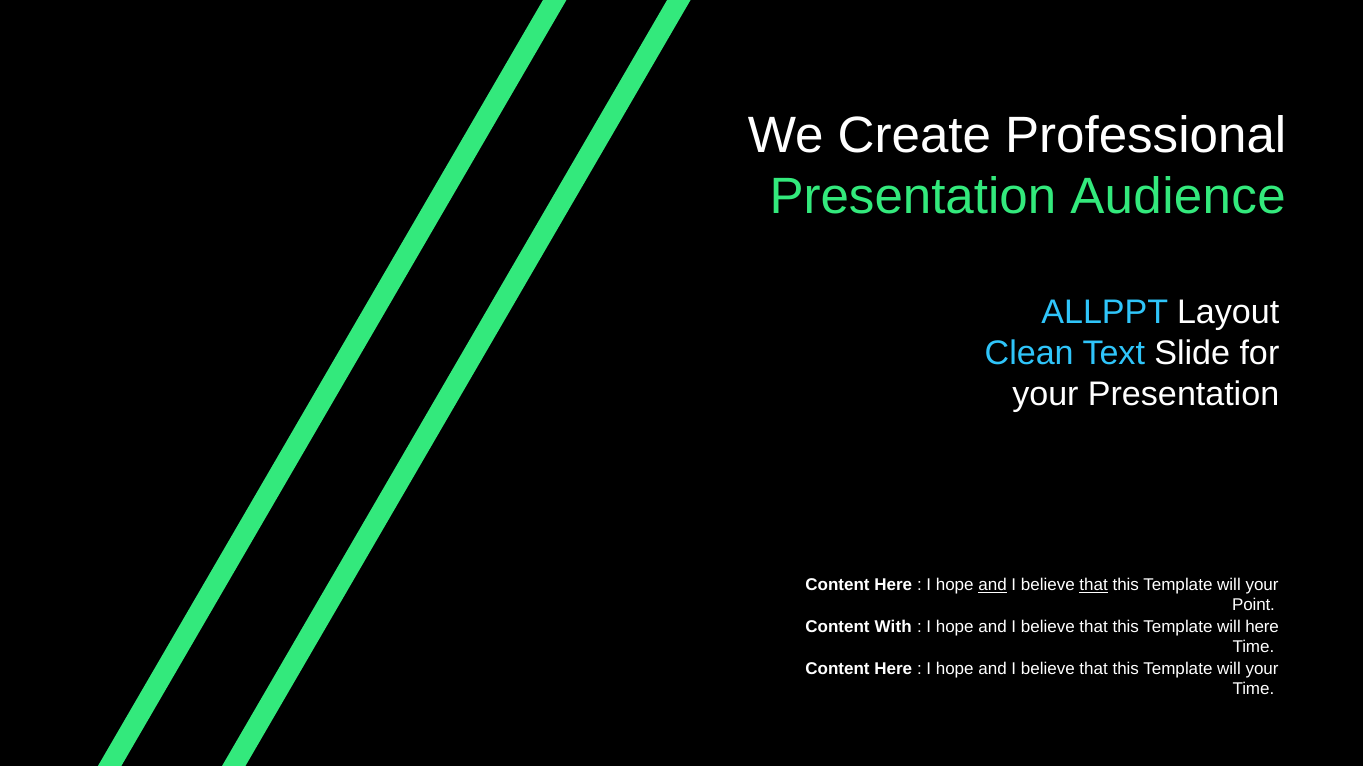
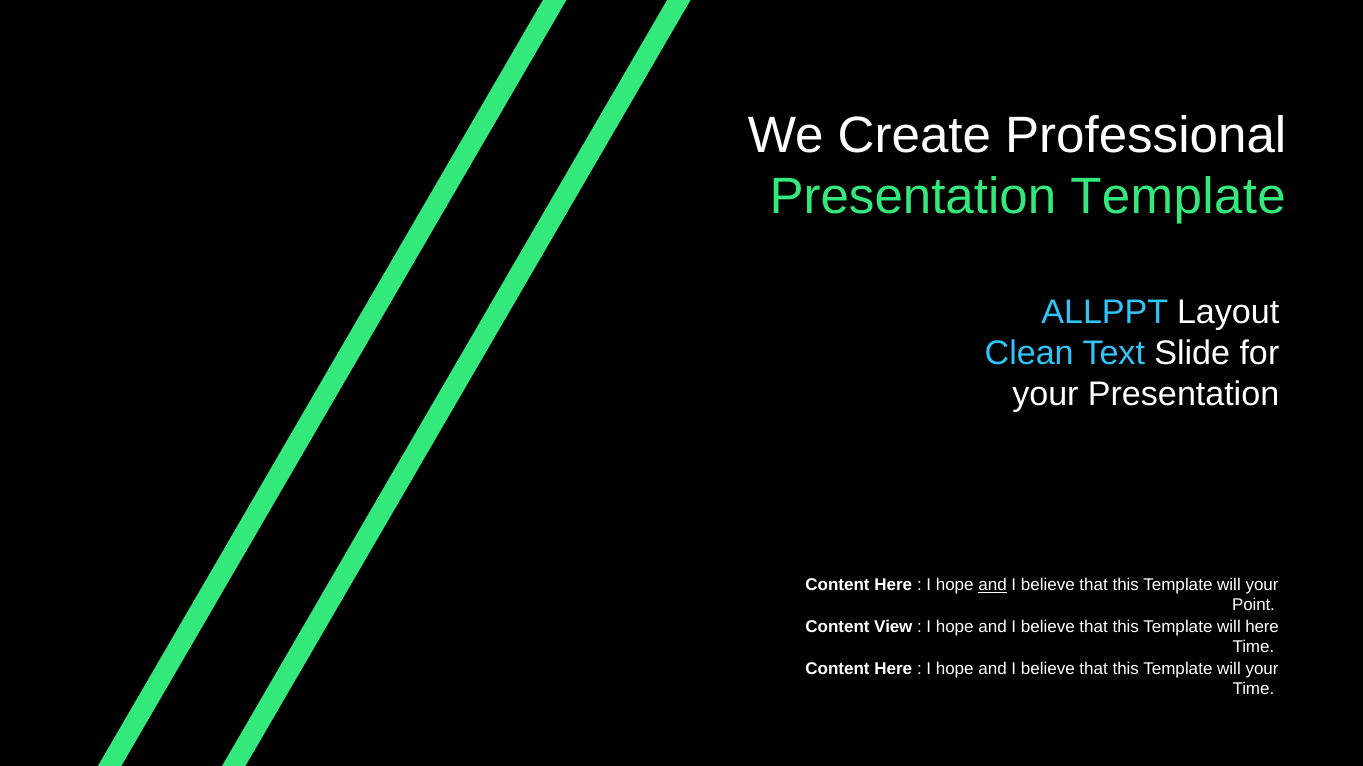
Presentation Audience: Audience -> Template (1178, 197)
that underline: present -> none (1094, 585)
With: With -> View (893, 627)
